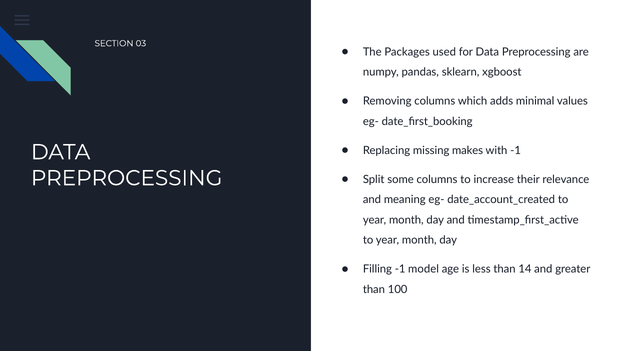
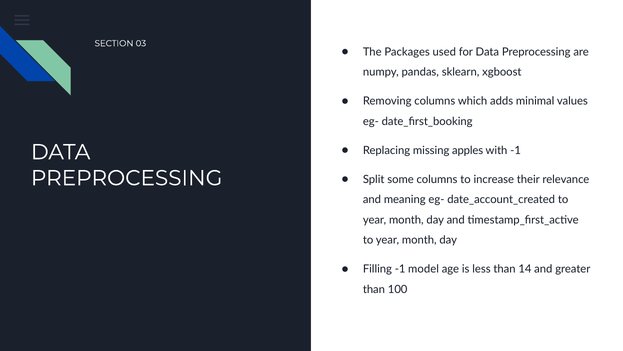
makes: makes -> apples (468, 150)
